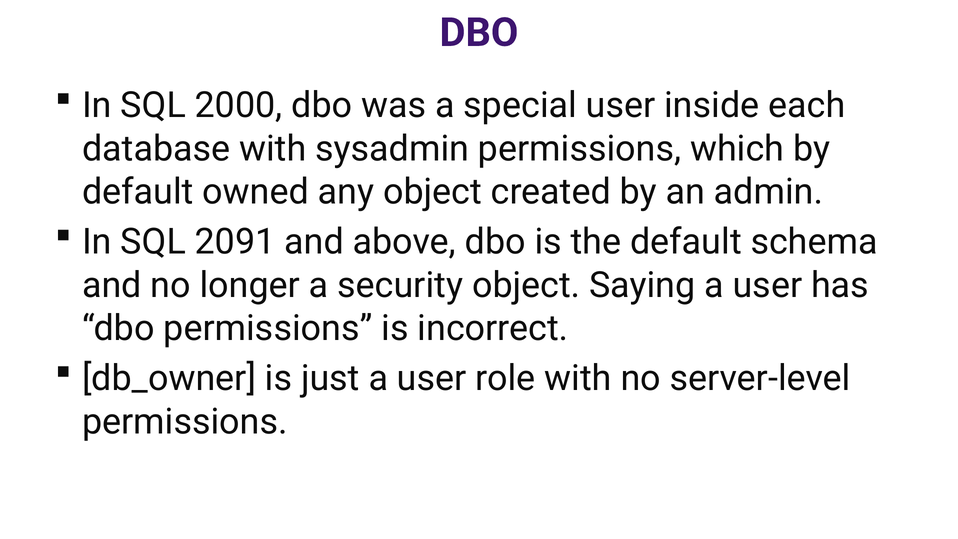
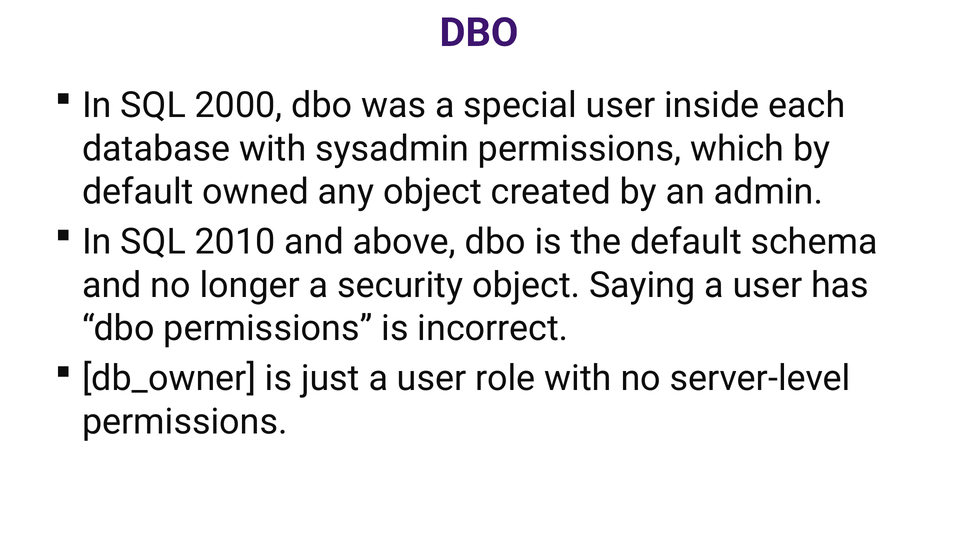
2091: 2091 -> 2010 (235, 242)
